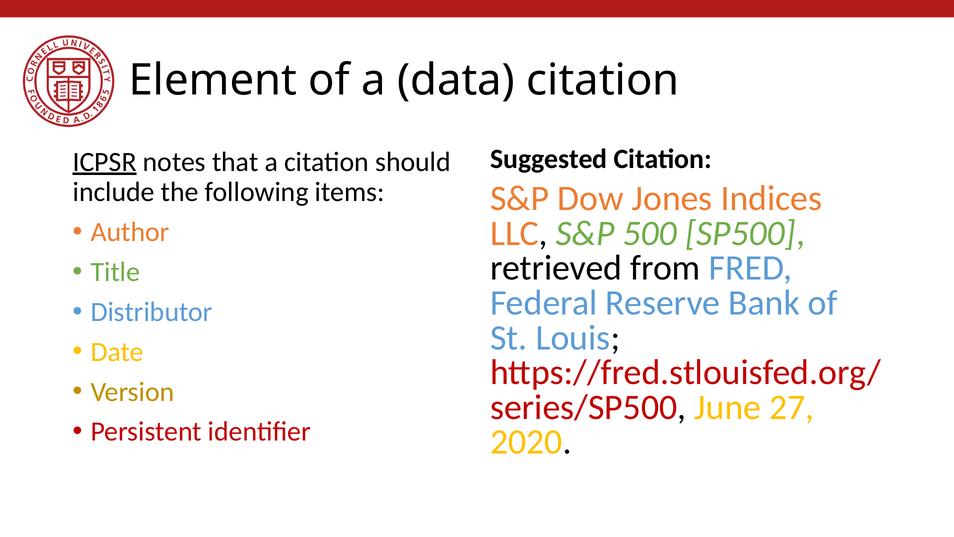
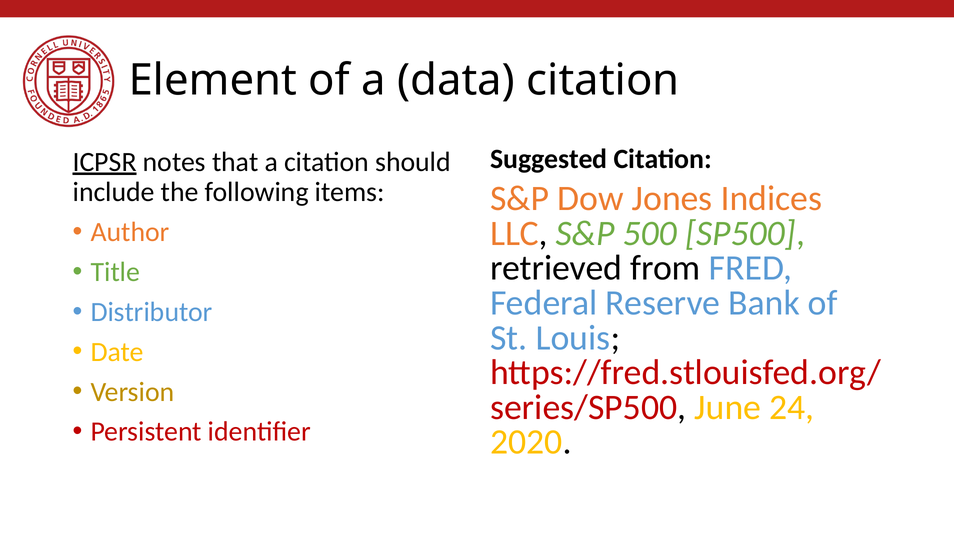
27: 27 -> 24 (792, 407)
